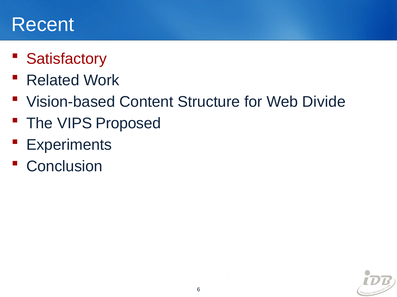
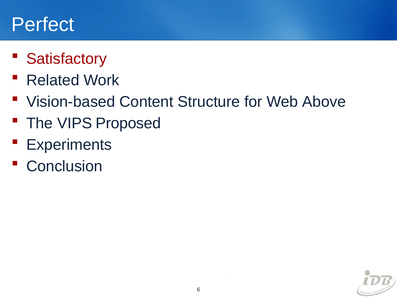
Recent: Recent -> Perfect (43, 25)
Divide: Divide -> Above (324, 102)
